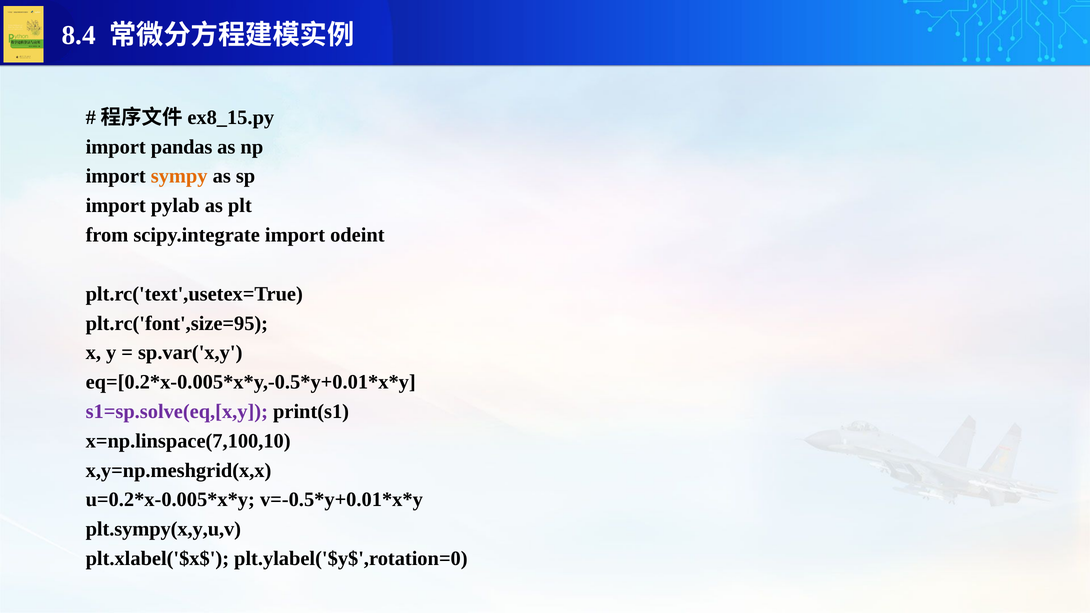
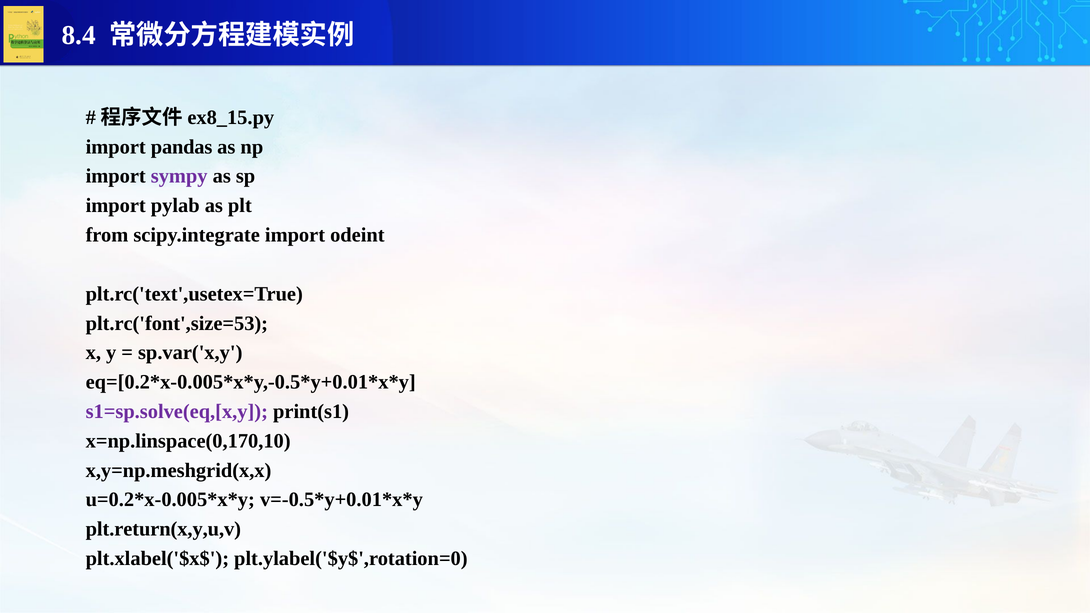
sympy colour: orange -> purple (179, 176)
plt.rc('font',size=95: plt.rc('font',size=95 -> plt.rc('font',size=53 (177, 323)
x=np.linspace(7,100,10: x=np.linspace(7,100,10 -> x=np.linspace(0,170,10 (188, 441)
plt.sympy(x,y,u,v: plt.sympy(x,y,u,v -> plt.return(x,y,u,v (163, 529)
